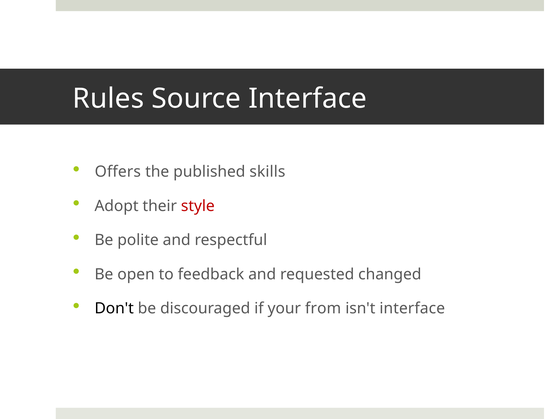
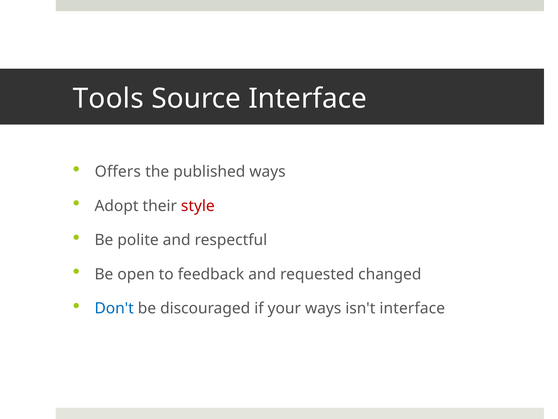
Rules: Rules -> Tools (108, 98)
published skills: skills -> ways (268, 172)
Don't colour: black -> blue (114, 308)
your from: from -> ways (323, 308)
